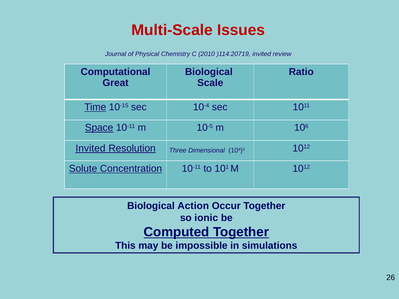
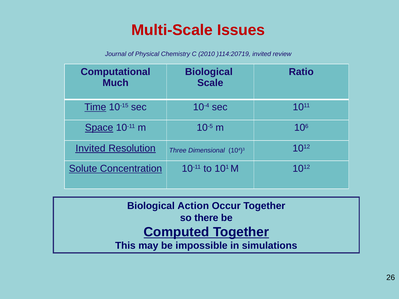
Great: Great -> Much (116, 83)
ionic: ionic -> there (206, 218)
